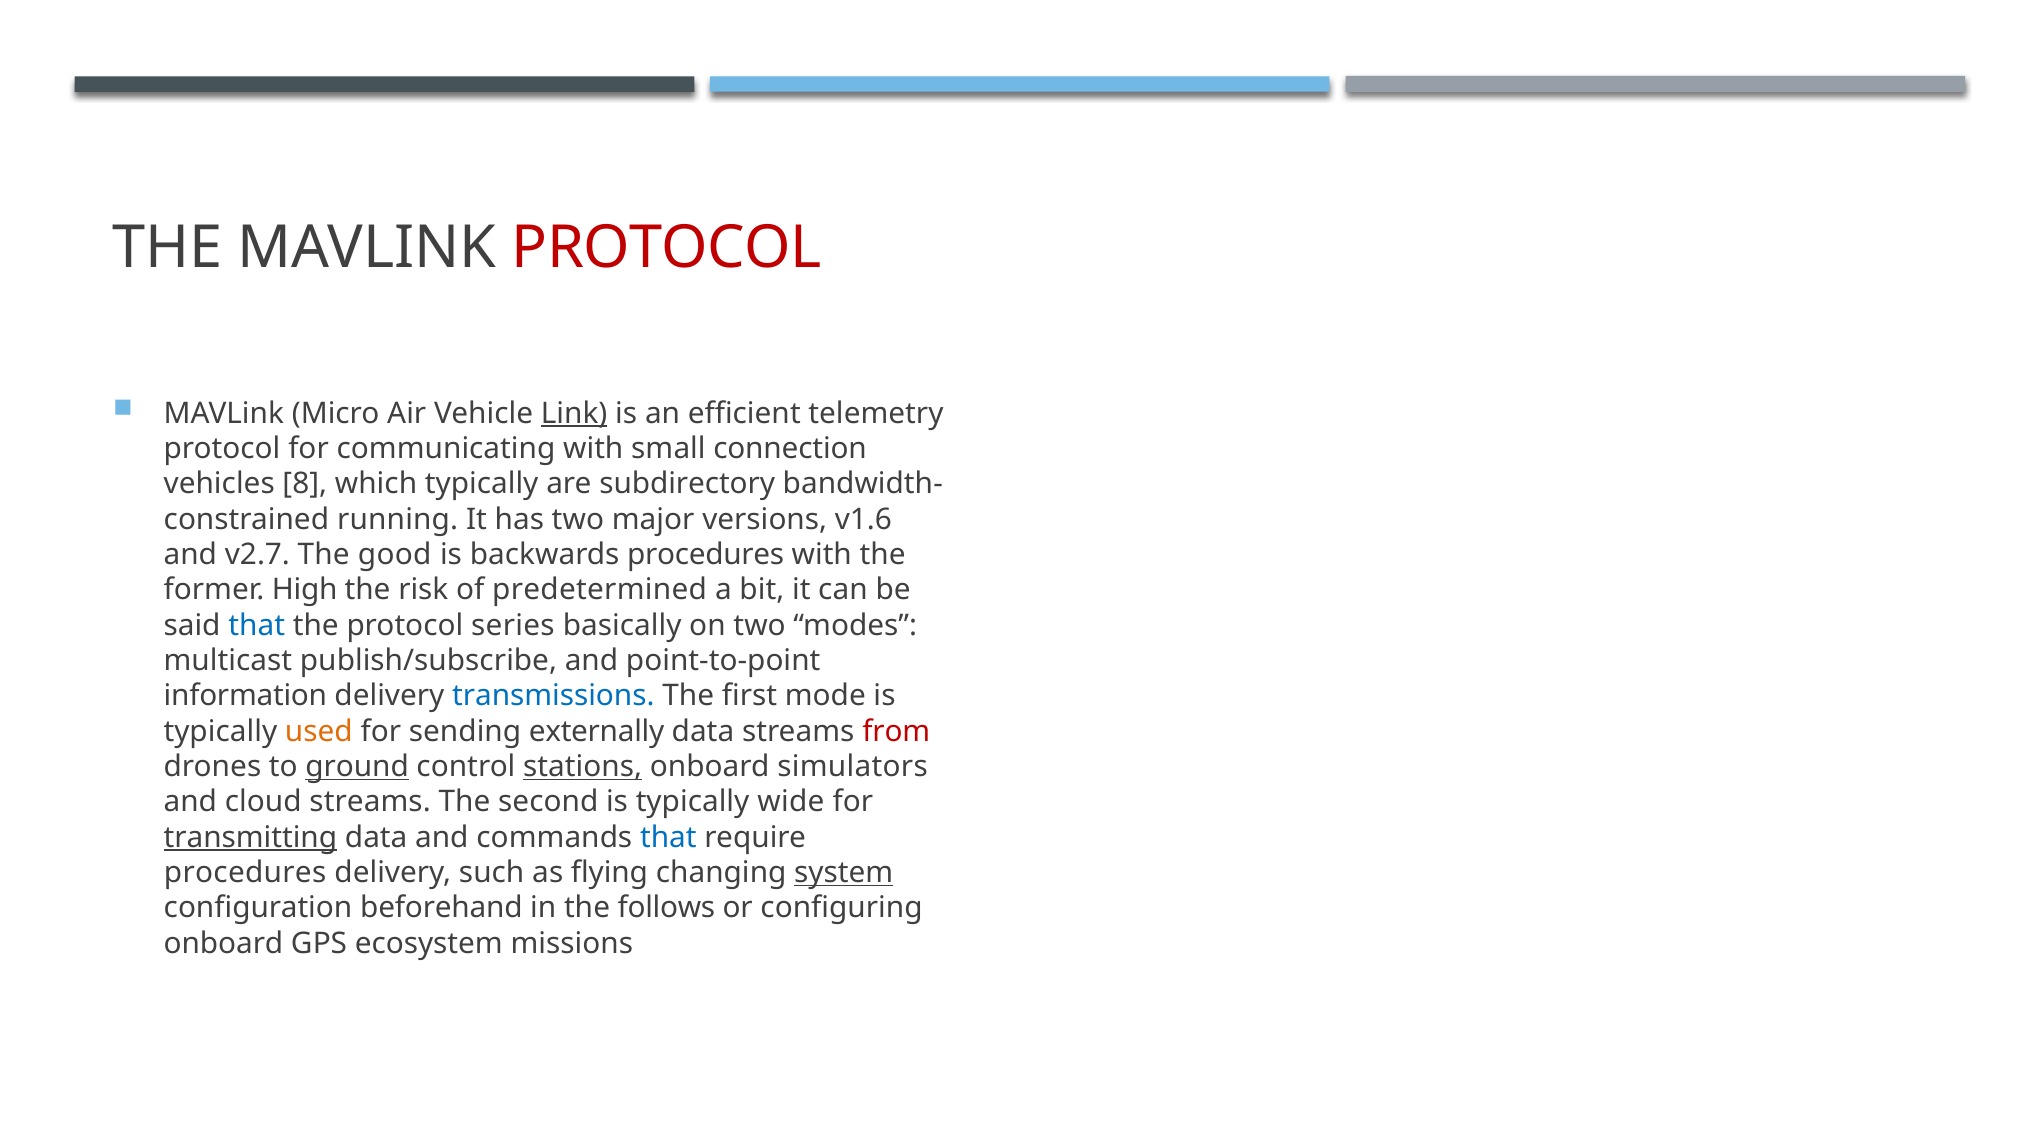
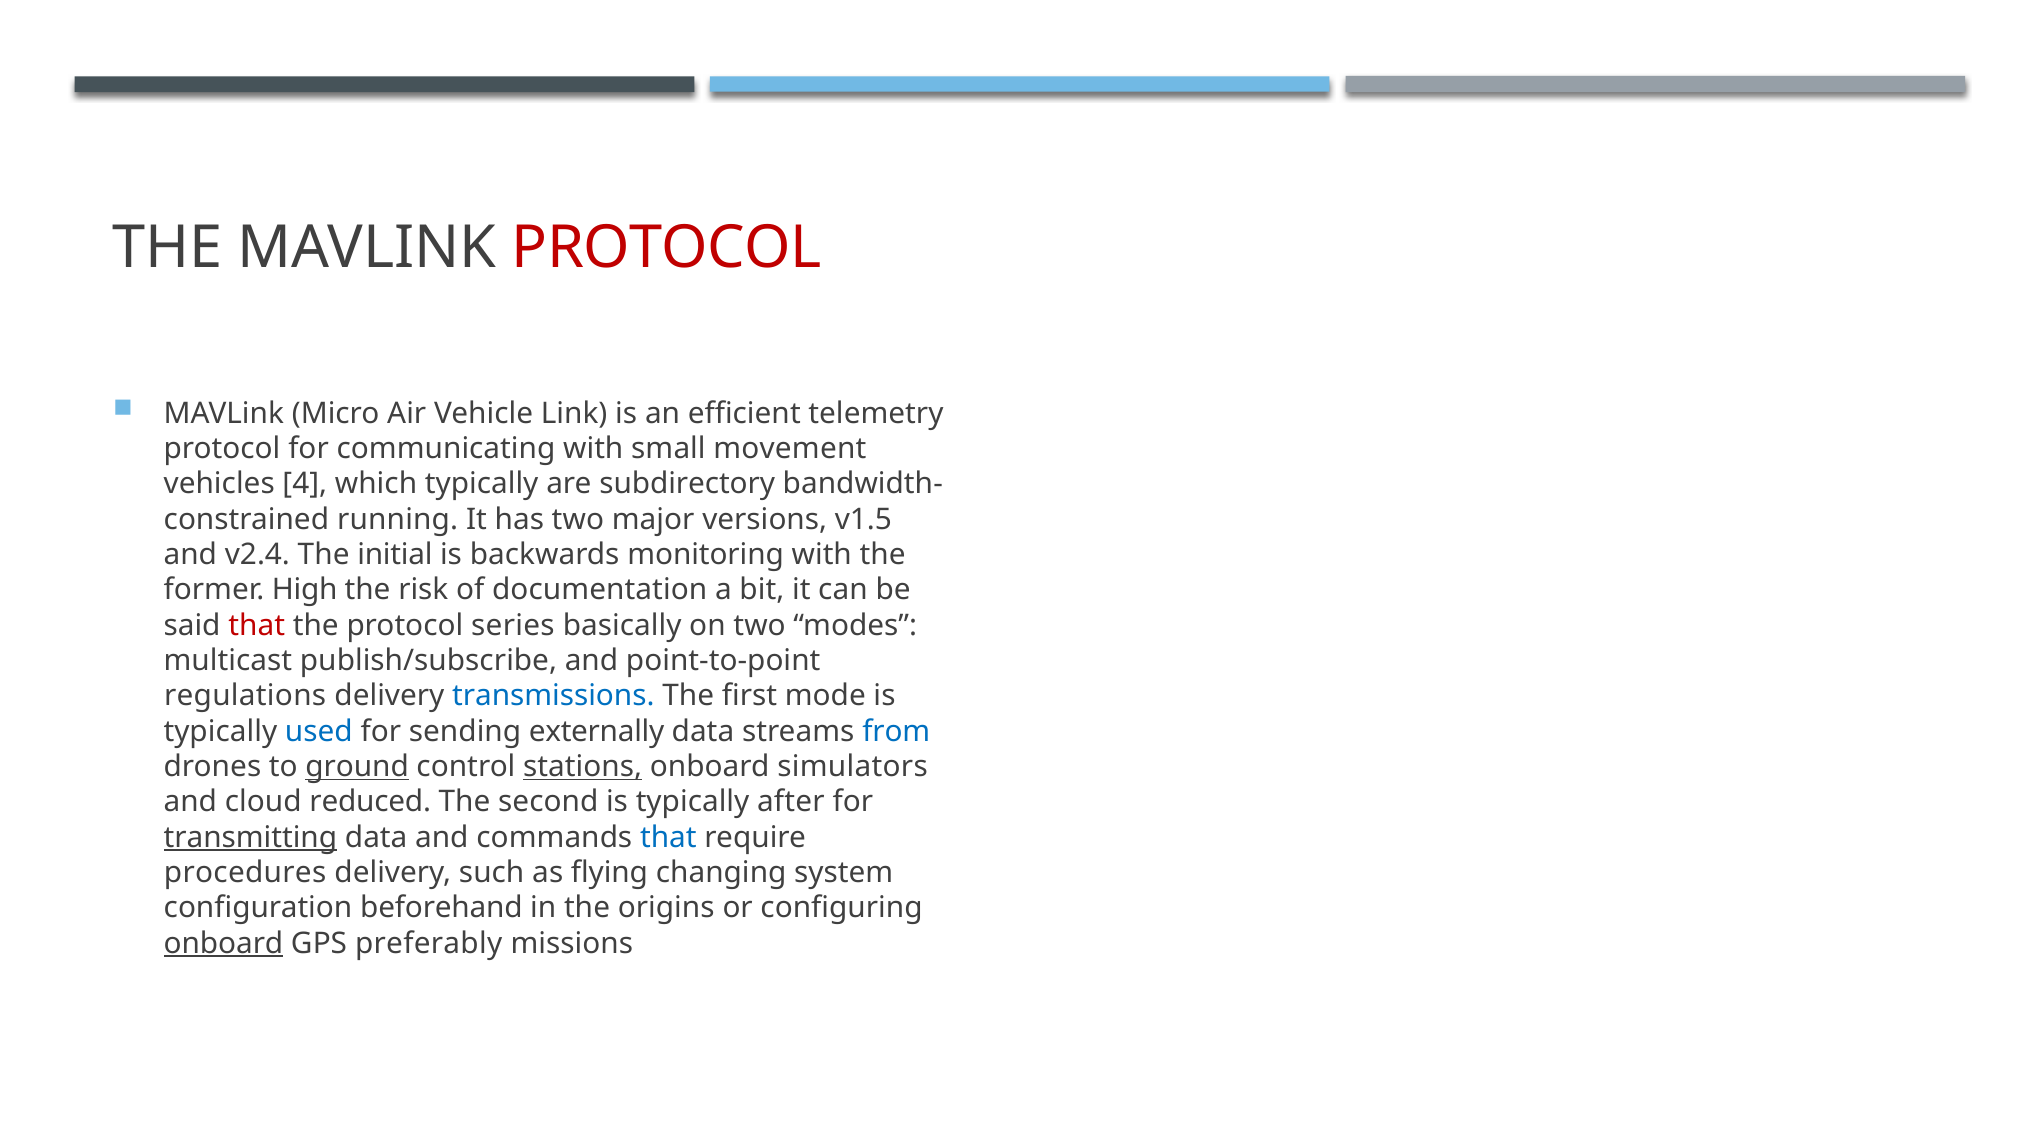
Link underline: present -> none (574, 413)
connection: connection -> movement (790, 449)
8: 8 -> 4 (305, 484)
v1.6: v1.6 -> v1.5 (863, 519)
v2.7: v2.7 -> v2.4 (257, 555)
good: good -> initial (395, 555)
backwards procedures: procedures -> monitoring (706, 555)
predetermined: predetermined -> documentation (600, 590)
that colour: blue -> red (257, 626)
information: information -> regulations (245, 696)
used colour: orange -> blue (319, 732)
from colour: red -> blue (896, 732)
cloud streams: streams -> reduced (370, 802)
wide: wide -> after (791, 802)
system underline: present -> none (844, 873)
follows: follows -> origins (666, 908)
onboard underline: none -> present (224, 944)
ecosystem: ecosystem -> preferably (429, 944)
